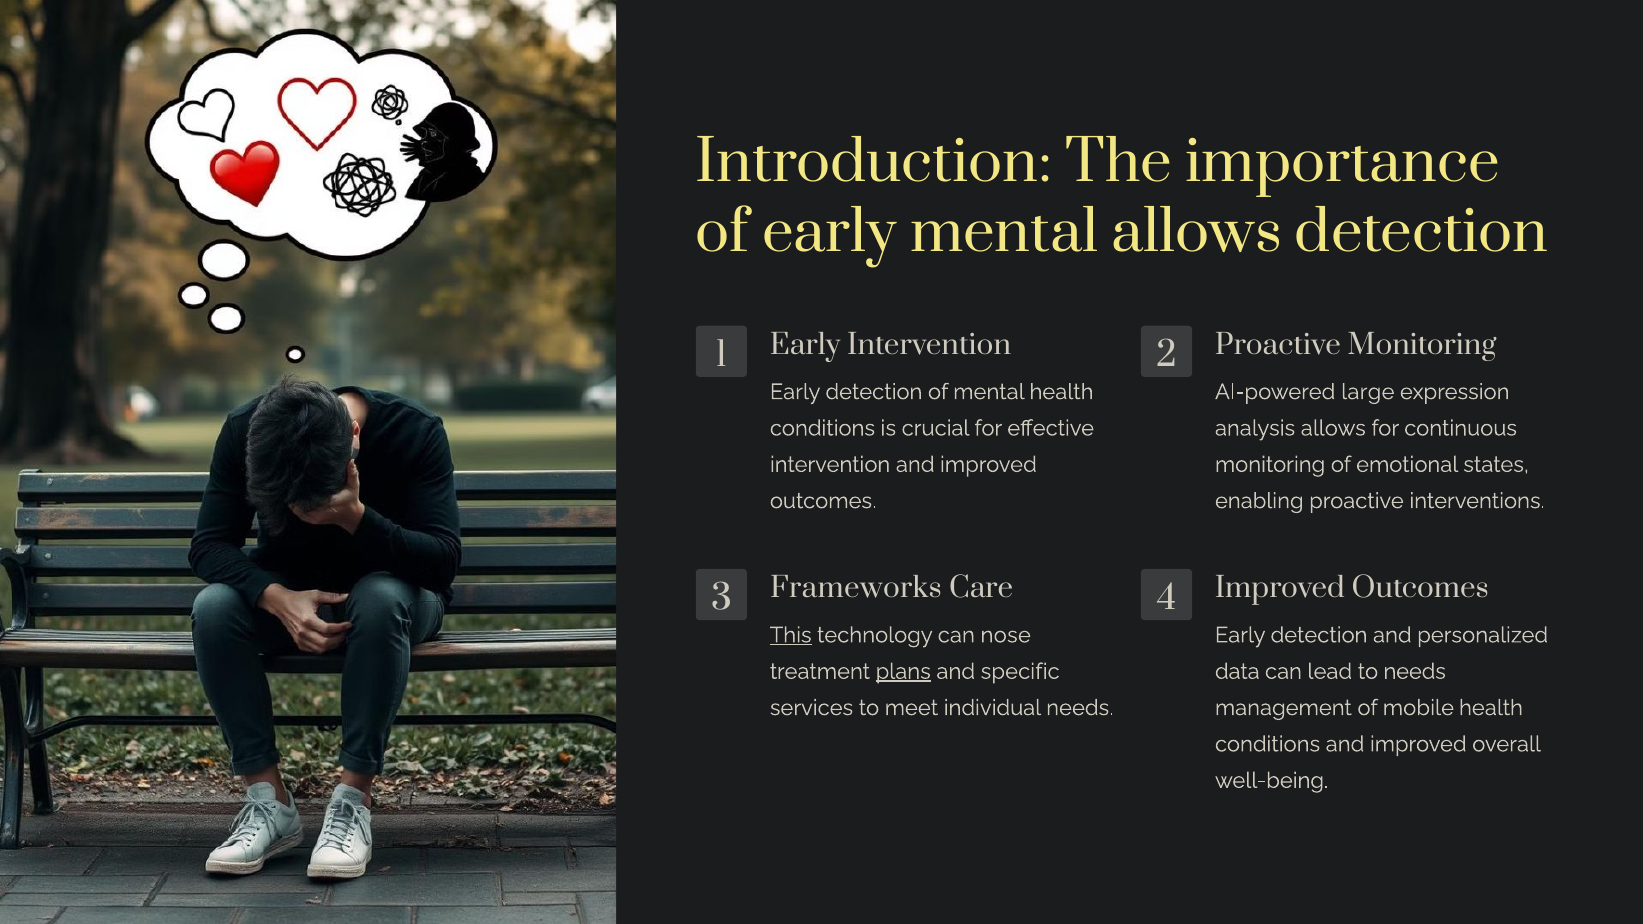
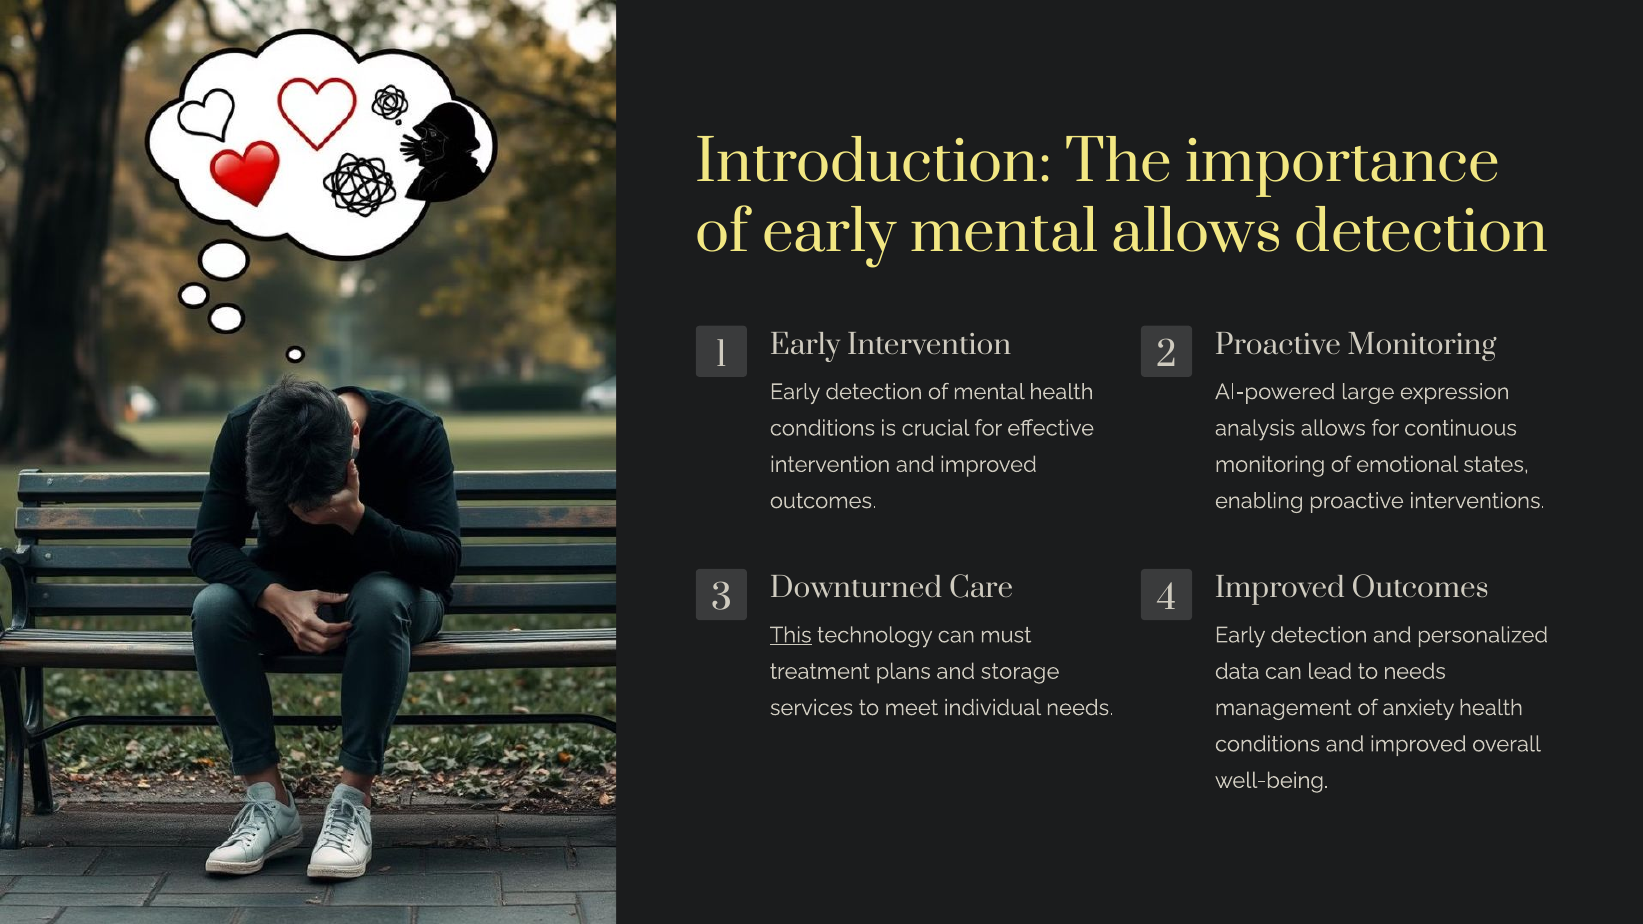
Frameworks: Frameworks -> Downturned (856, 588)
nose: nose -> must (1006, 635)
plans underline: present -> none (903, 672)
specific: specific -> storage (1020, 672)
mobile: mobile -> anxiety (1419, 708)
